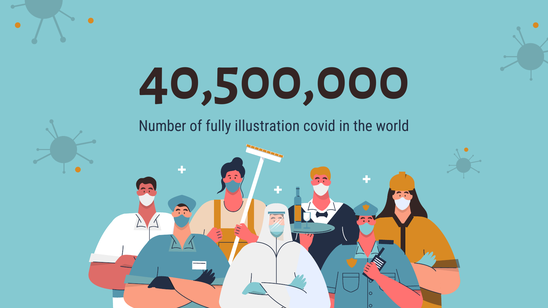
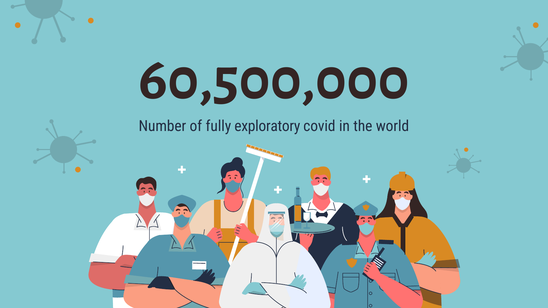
40,500,000: 40,500,000 -> 60,500,000 (274, 79)
illustration: illustration -> exploratory (267, 126)
